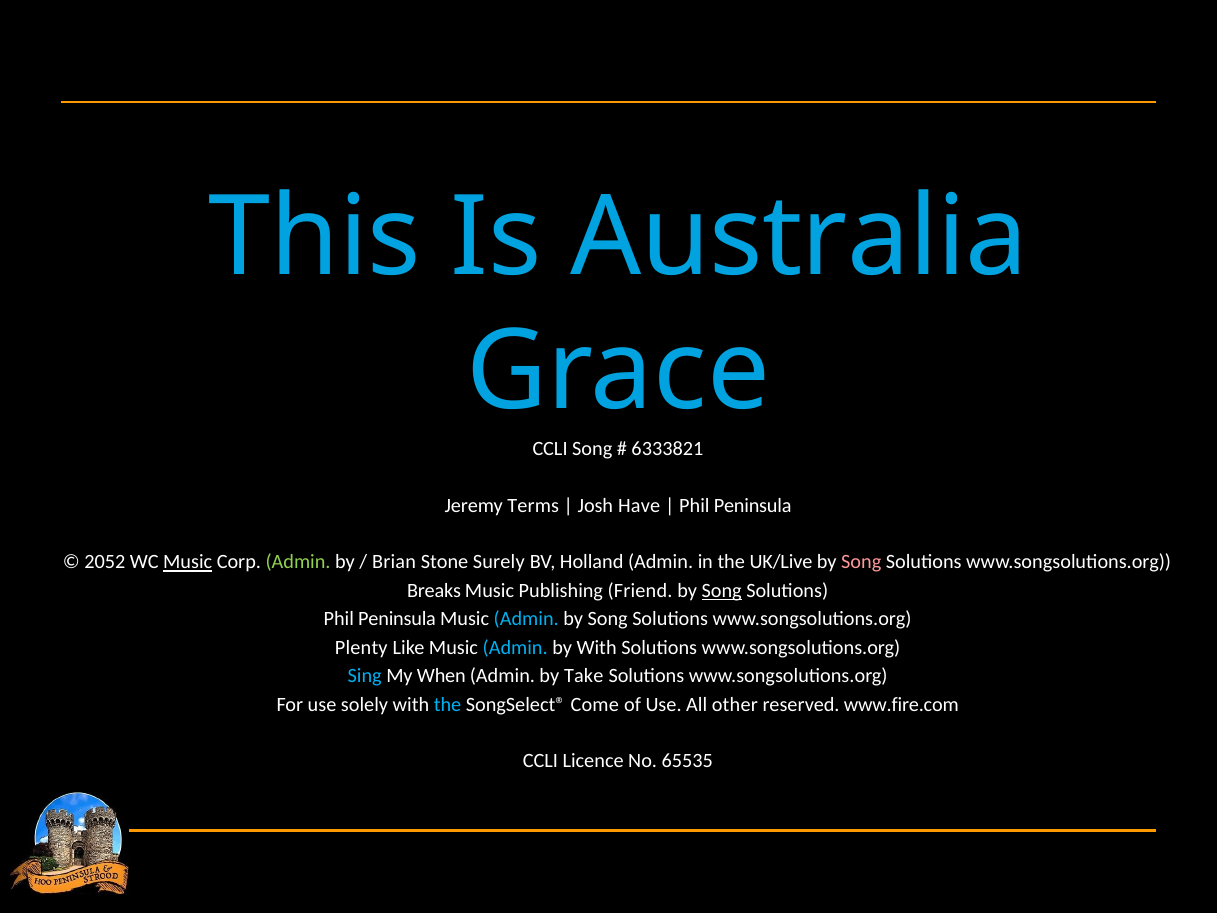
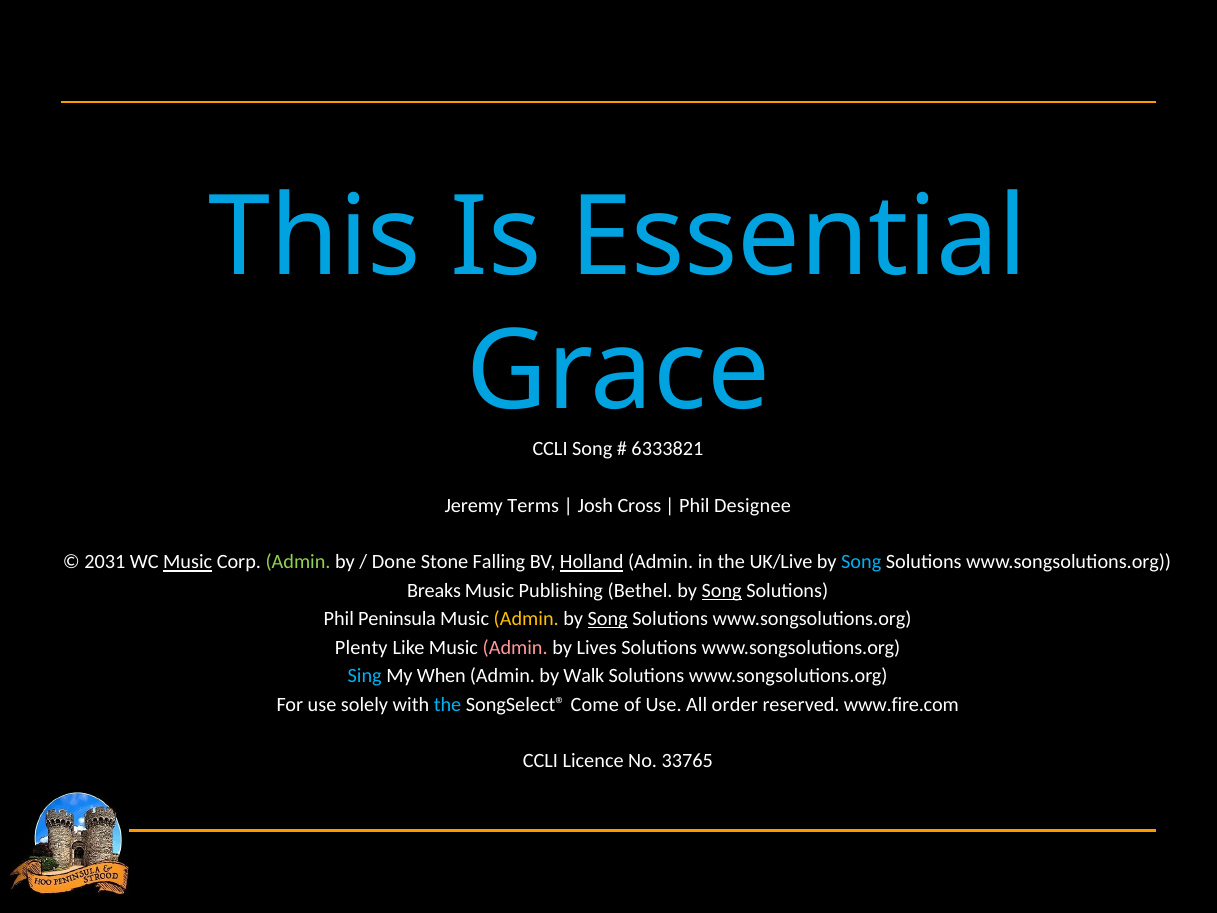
Australia: Australia -> Essential (799, 238)
Have: Have -> Cross (639, 505)
Peninsula: Peninsula -> Designee (752, 505)
2052: 2052 -> 2031 (105, 562)
Brian: Brian -> Done (394, 562)
Surely: Surely -> Falling (499, 562)
Holland underline: none -> present (592, 562)
Song colour: pink -> light blue (861, 562)
Friend: Friend -> Bethel (640, 591)
Admin colour: light blue -> yellow (526, 619)
Song underline: none -> present (608, 619)
Admin colour: light blue -> pink (515, 647)
by With: With -> Lives (597, 647)
Take: Take -> Walk (584, 676)
other: other -> order (735, 704)
65535: 65535 -> 33765 (687, 761)
